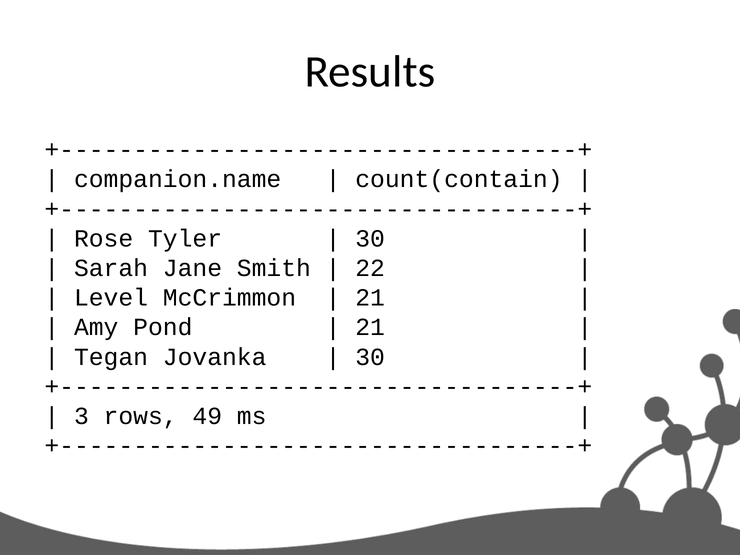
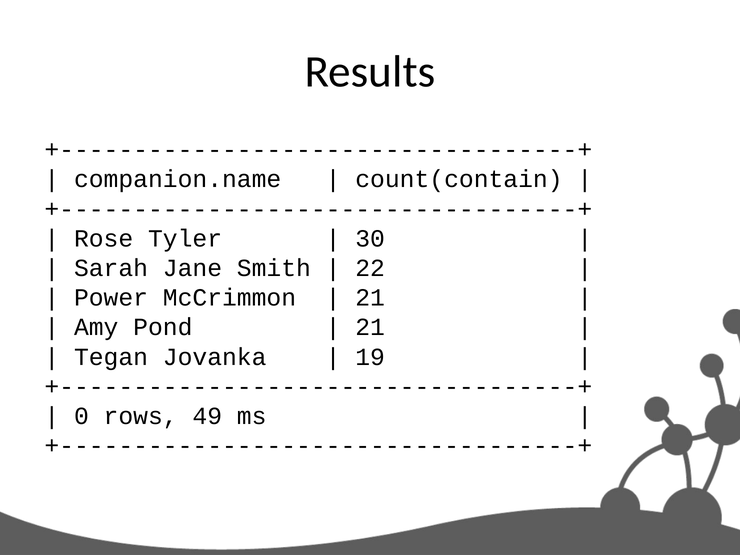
Level: Level -> Power (111, 298)
30: 30 -> 19 (370, 357)
3: 3 -> 0 (81, 416)
